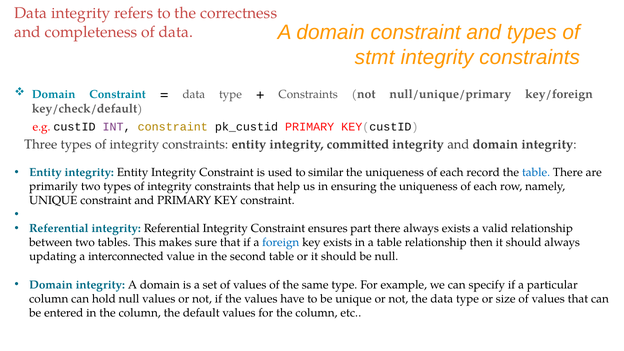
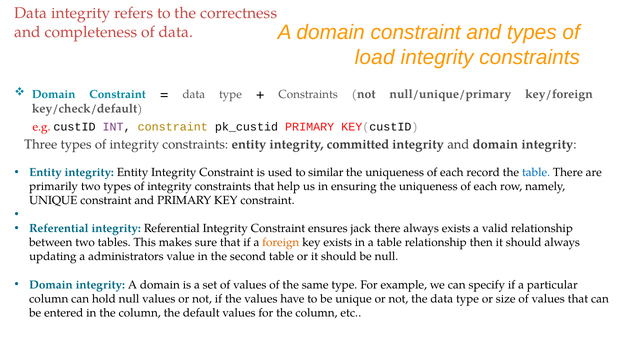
stmt: stmt -> load (375, 57)
part: part -> jack (361, 229)
foreign colour: blue -> orange (281, 243)
interconnected: interconnected -> administrators (126, 257)
